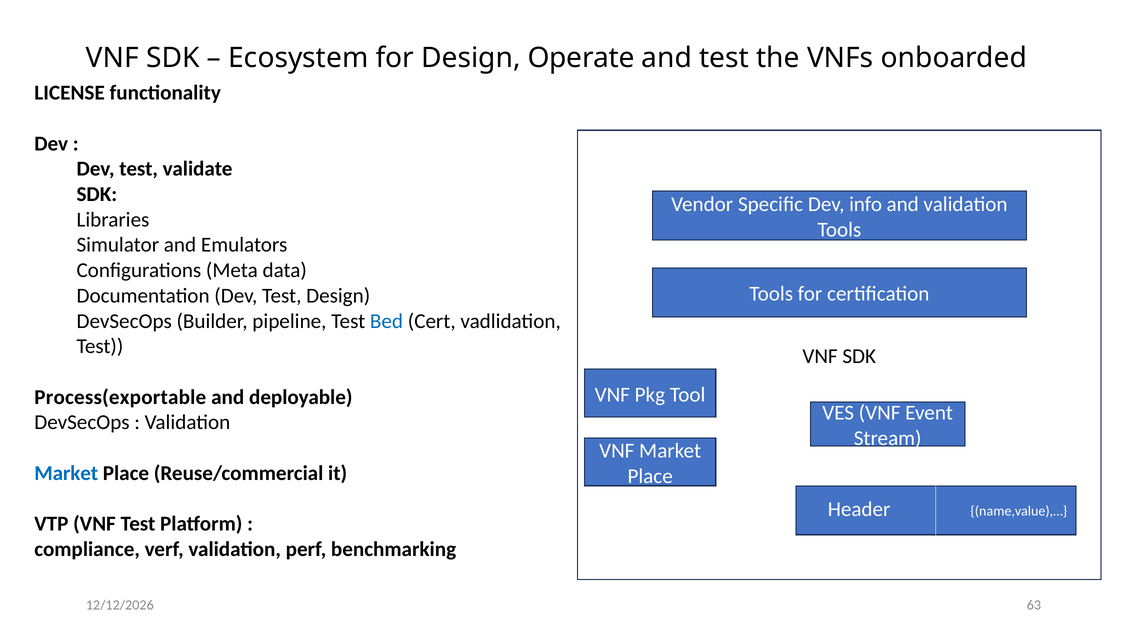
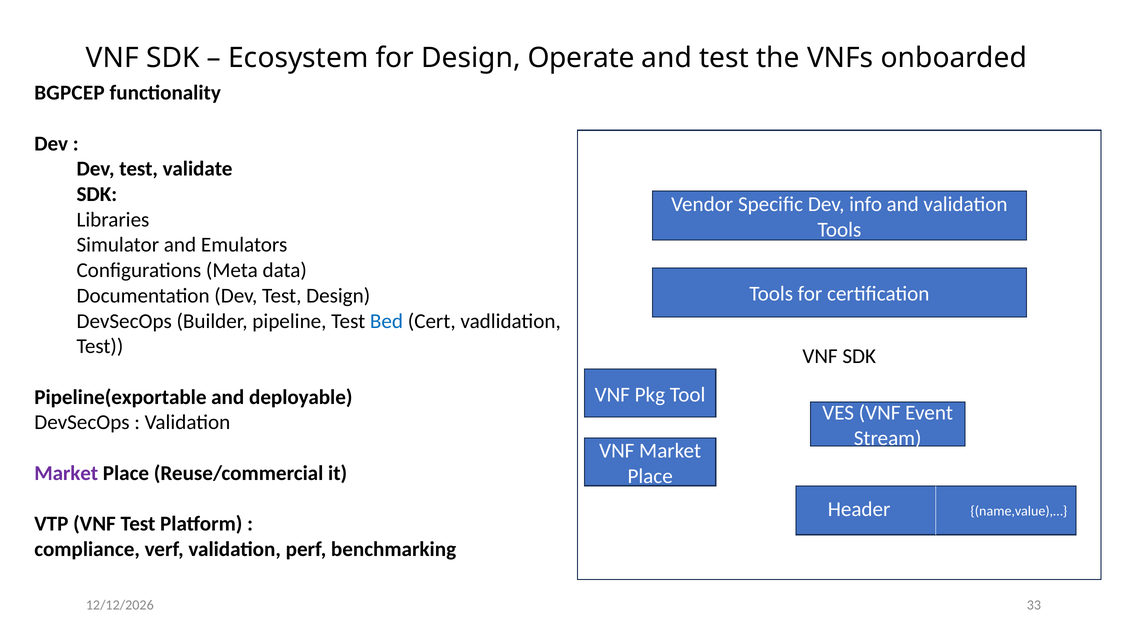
LICENSE: LICENSE -> BGPCEP (69, 93)
Process(exportable: Process(exportable -> Pipeline(exportable (120, 397)
Market colour: blue -> purple (66, 473)
63: 63 -> 33 (1034, 605)
